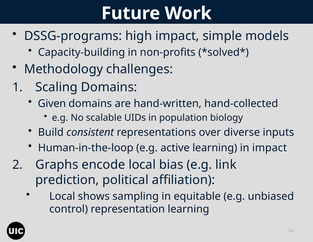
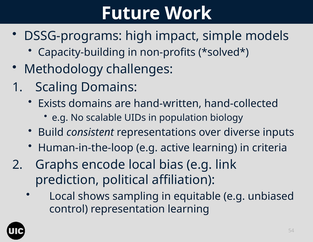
Given: Given -> Exists (52, 104)
in impact: impact -> criteria (270, 148)
